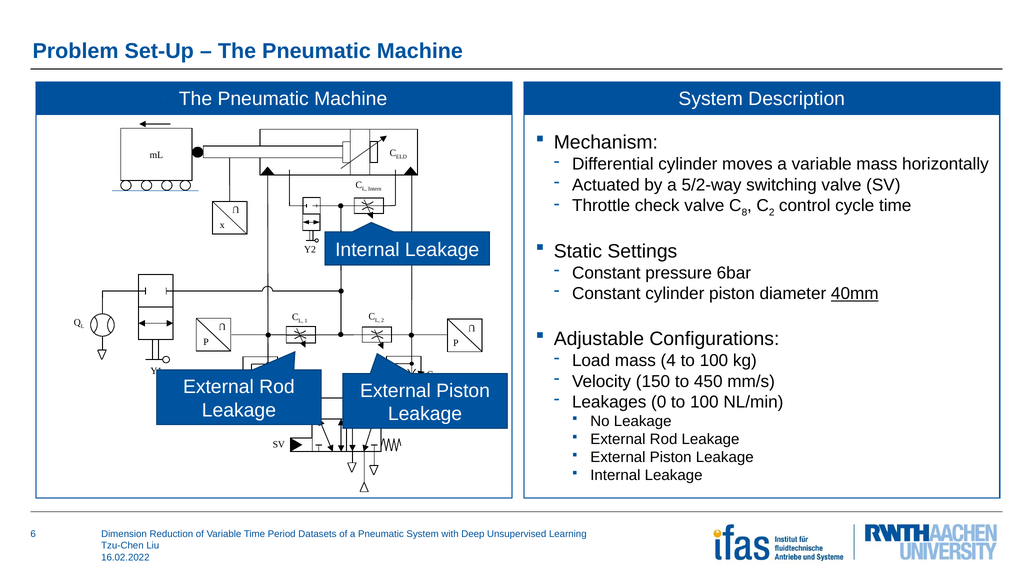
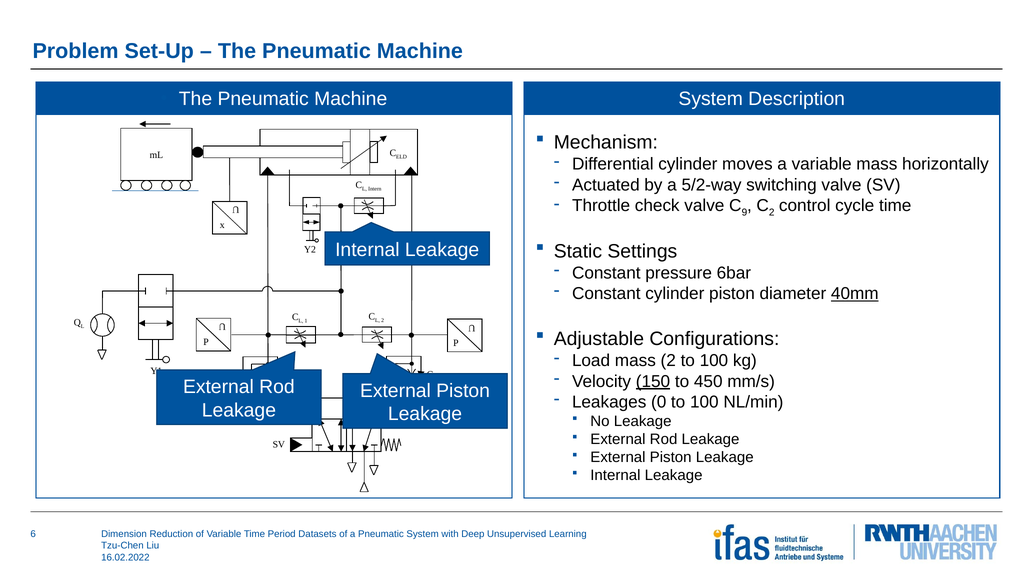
8: 8 -> 9 (744, 212)
mass 4: 4 -> 2 (668, 360)
150 underline: none -> present (653, 381)
